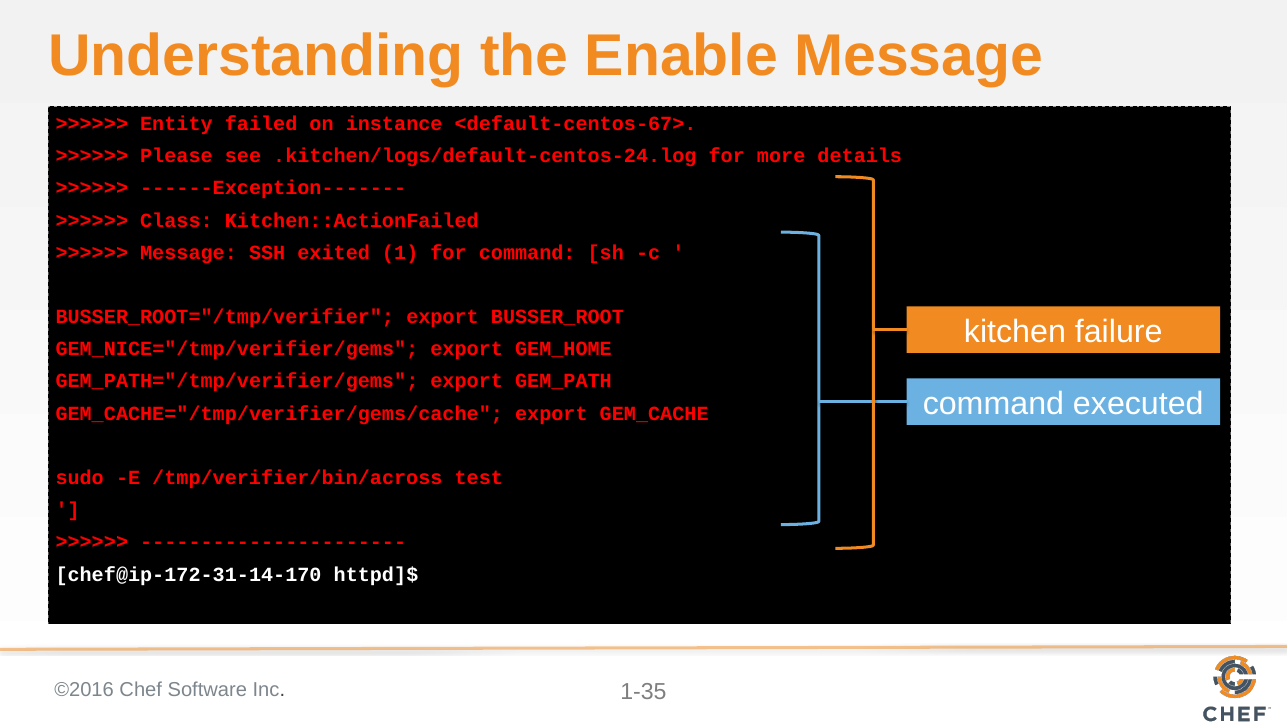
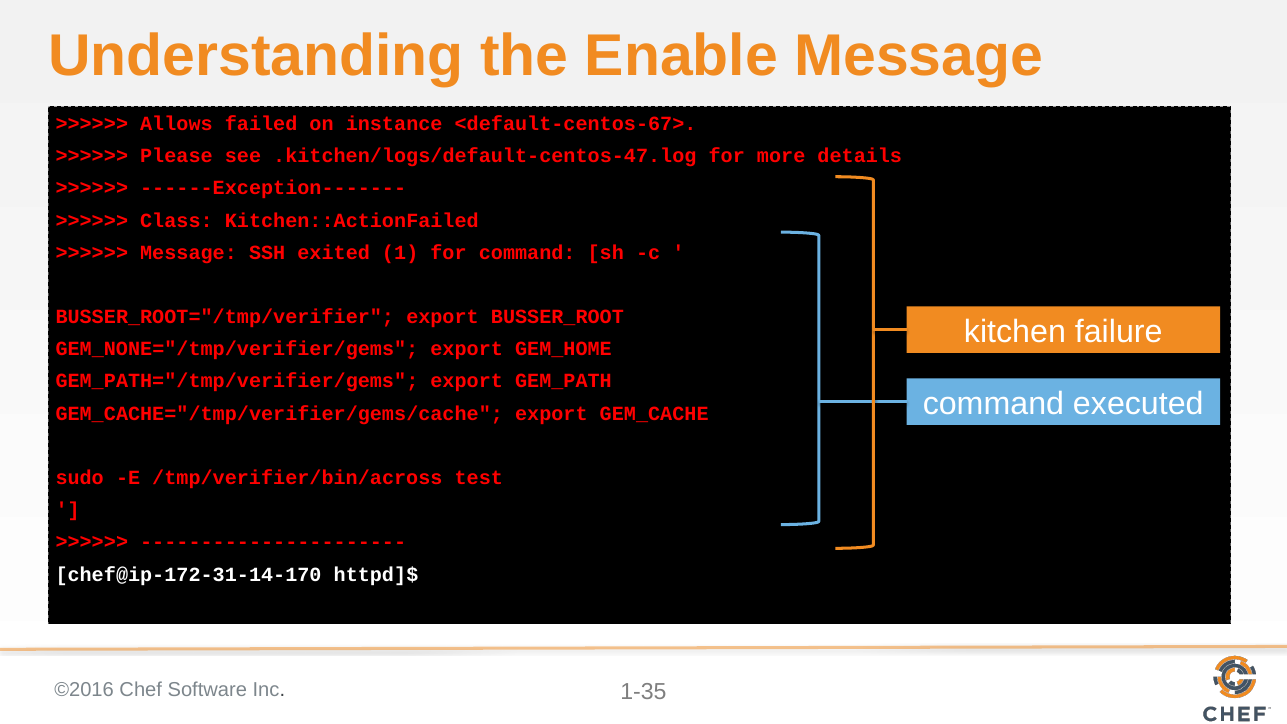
Entity: Entity -> Allows (176, 124)
.kitchen/logs/default-centos-24.log: .kitchen/logs/default-centos-24.log -> .kitchen/logs/default-centos-47.log (485, 156)
GEM_NICE="/tmp/verifier/gems: GEM_NICE="/tmp/verifier/gems -> GEM_NONE="/tmp/verifier/gems (237, 349)
